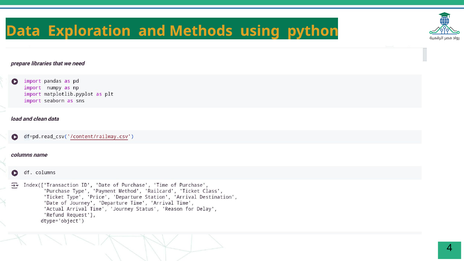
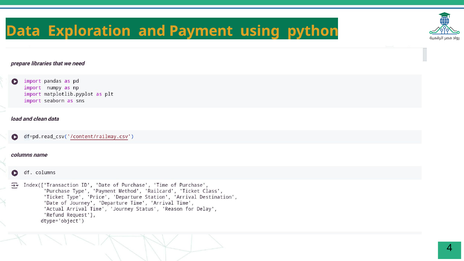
Methods: Methods -> Payment (201, 31)
